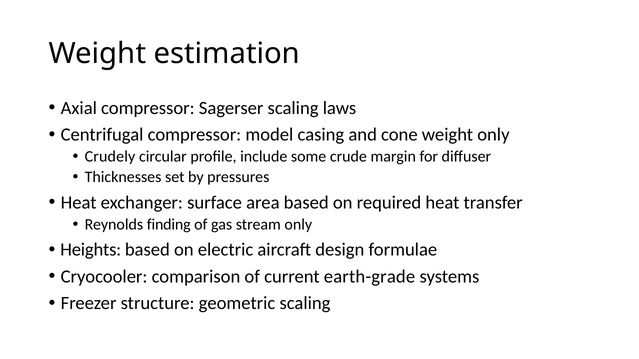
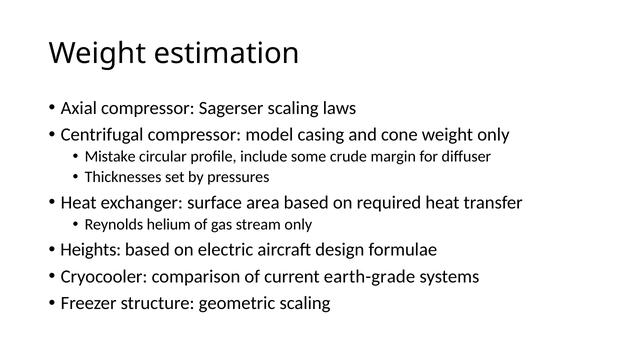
Crudely: Crudely -> Mistake (110, 157)
finding: finding -> helium (169, 225)
